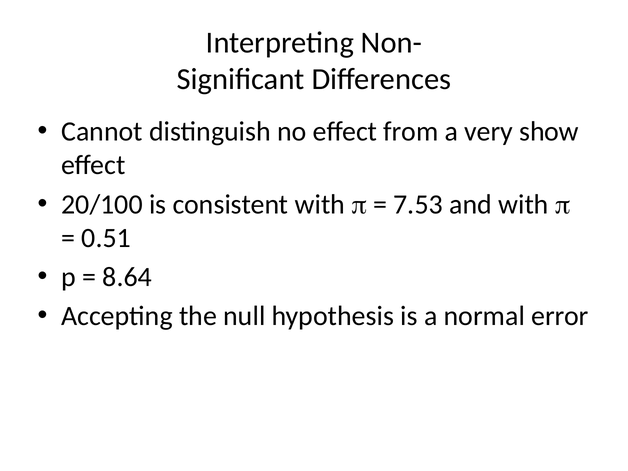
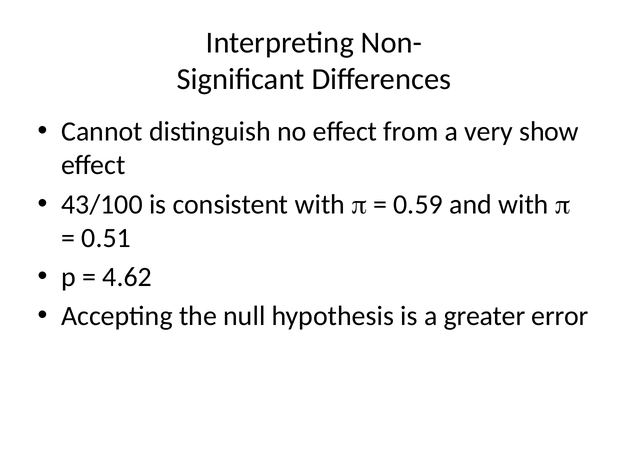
20/100: 20/100 -> 43/100 (102, 204)
7.53: 7.53 -> 0.59 (418, 204)
8.64: 8.64 -> 4.62 (127, 277)
normal: normal -> greater (485, 316)
